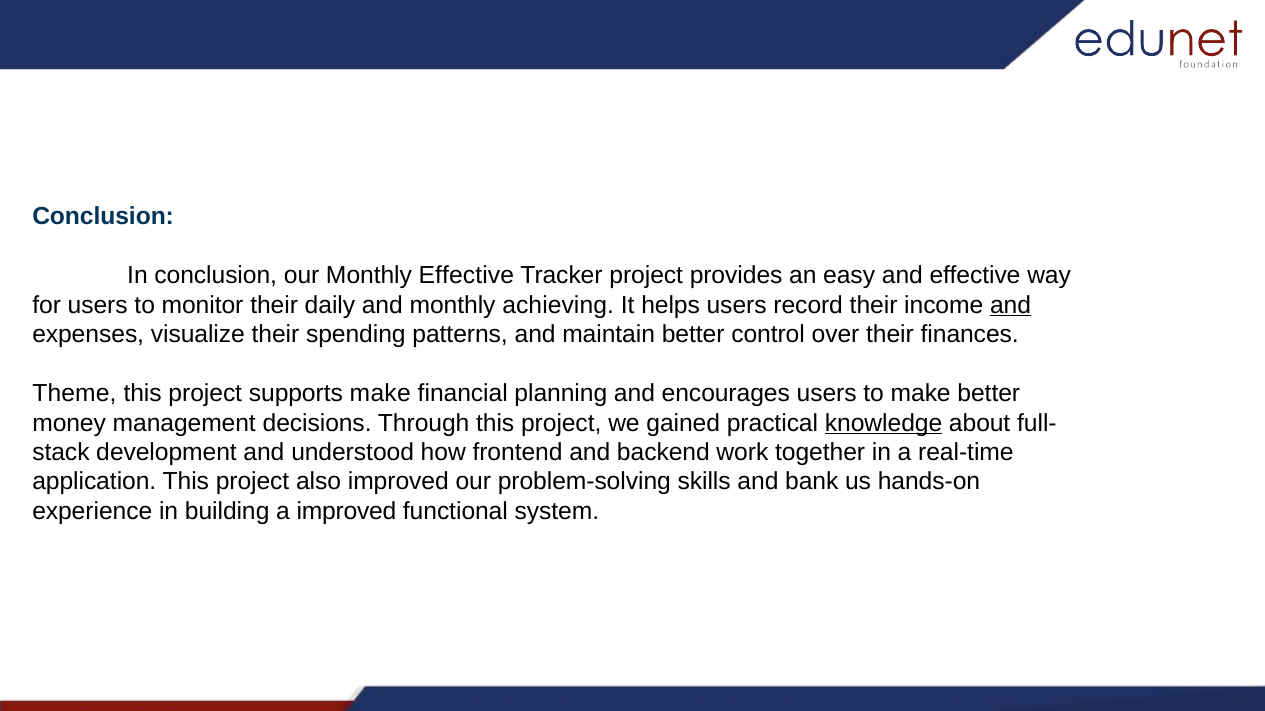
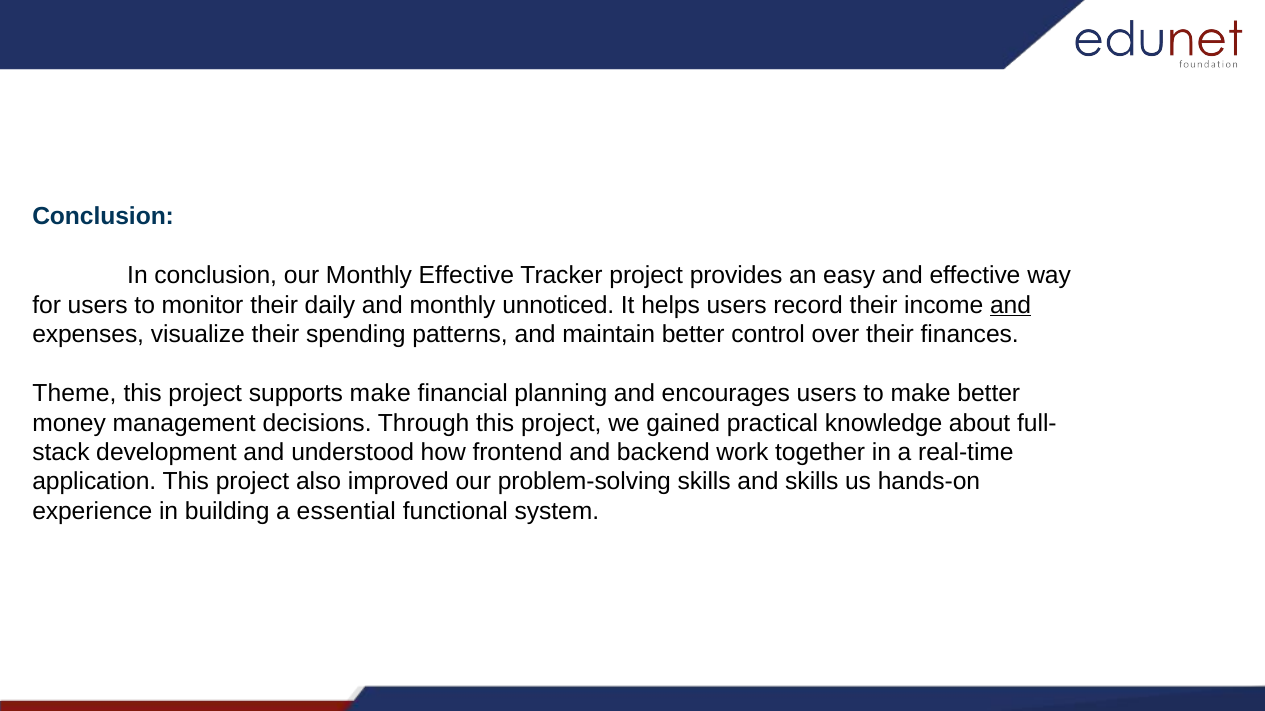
achieving: achieving -> unnoticed (558, 305)
knowledge underline: present -> none (884, 423)
and bank: bank -> skills (812, 482)
a improved: improved -> essential (346, 512)
